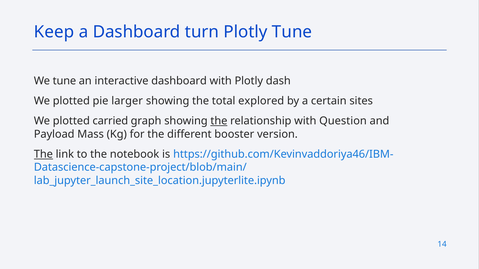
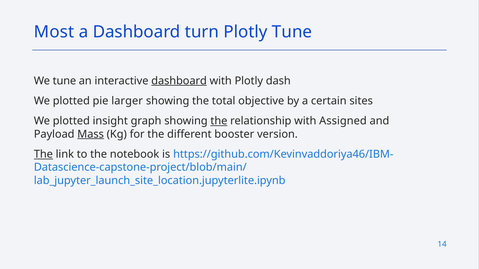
Keep: Keep -> Most (54, 32)
dashboard underline: none -> present (179, 81)
explored: explored -> objective (261, 101)
carried: carried -> insight (110, 121)
Question: Question -> Assigned (343, 121)
Mass underline: none -> present (91, 134)
